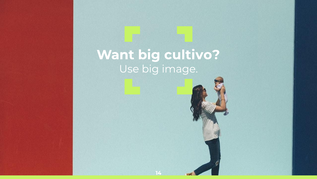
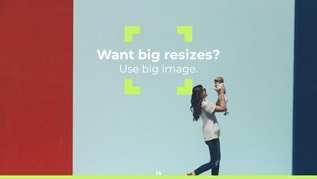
cultivo: cultivo -> resizes (192, 55)
